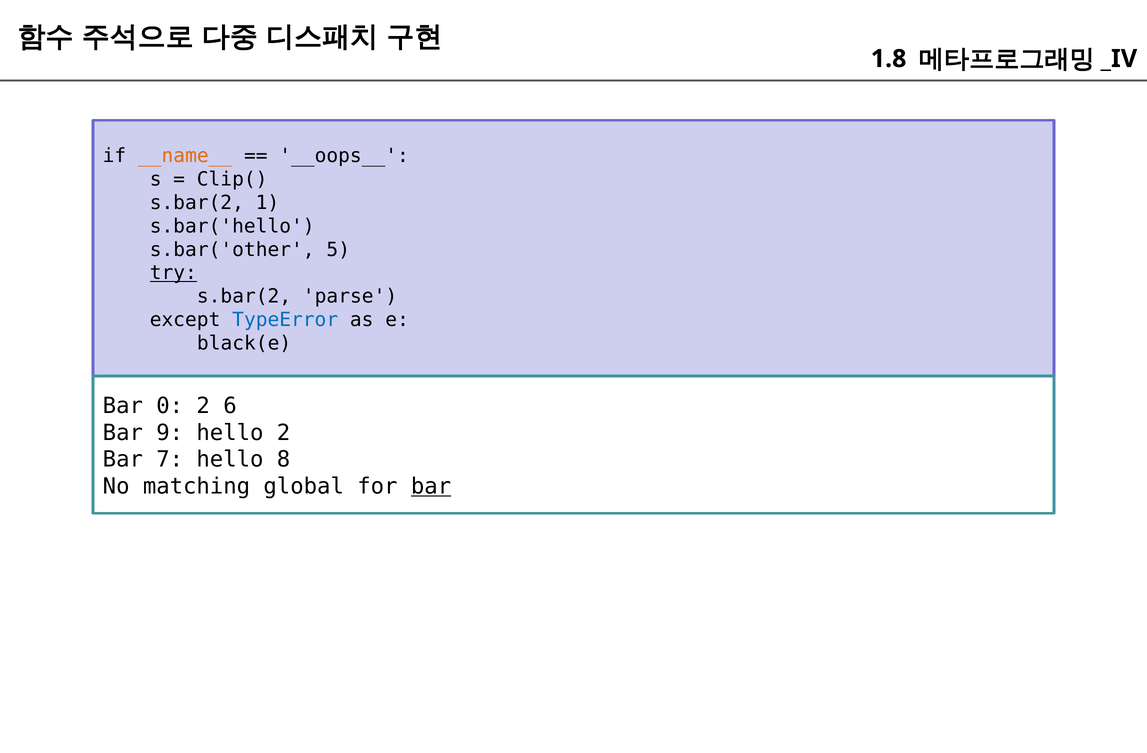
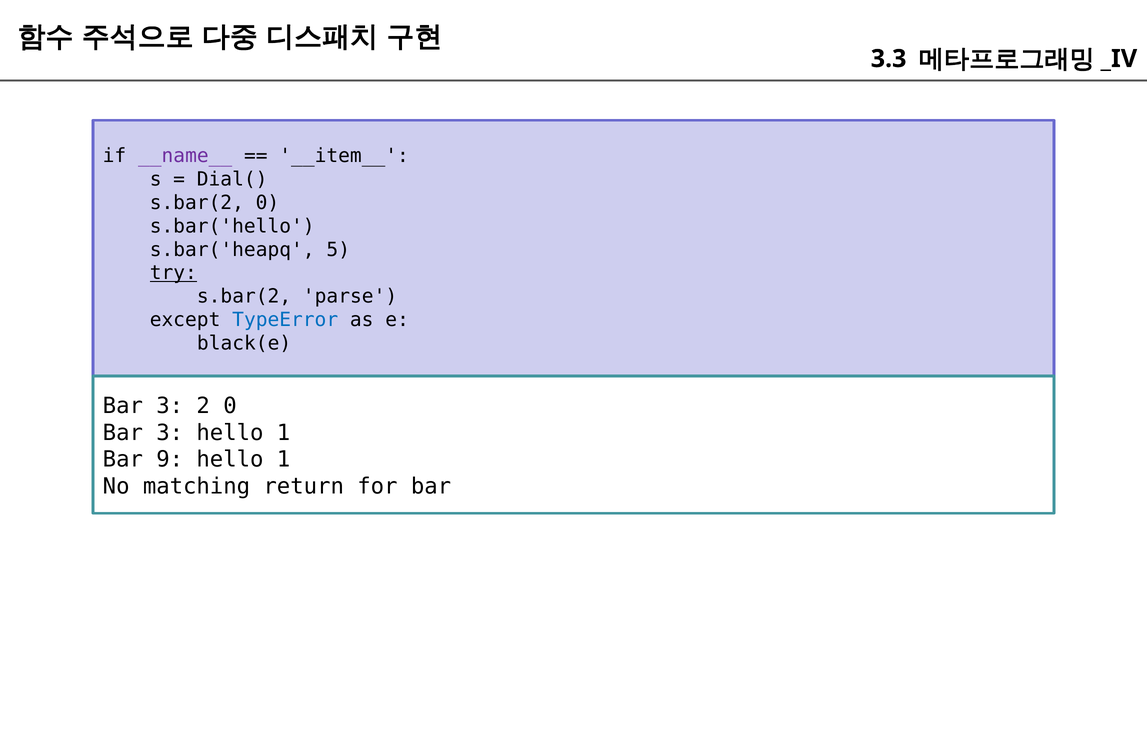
1.8: 1.8 -> 3.3 (889, 59)
__name__ colour: orange -> purple (185, 156)
__oops__: __oops__ -> __item__ (344, 156)
Clip(: Clip( -> Dial( (232, 179)
s.bar(2 1: 1 -> 0 (267, 203)
s.bar('other: s.bar('other -> s.bar('heapq (232, 250)
0: 0 -> 3 (170, 406)
2 6: 6 -> 0 (230, 406)
9: 9 -> 3 (170, 433)
2: 2 -> 1 (284, 433)
7: 7 -> 9 (170, 460)
8: 8 -> 1 (284, 460)
global: global -> return (304, 487)
bar underline: present -> none (431, 487)
